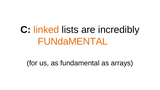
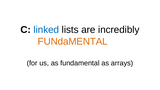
linked colour: orange -> blue (46, 30)
